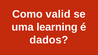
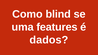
valid: valid -> blind (58, 14)
learning: learning -> features (57, 27)
